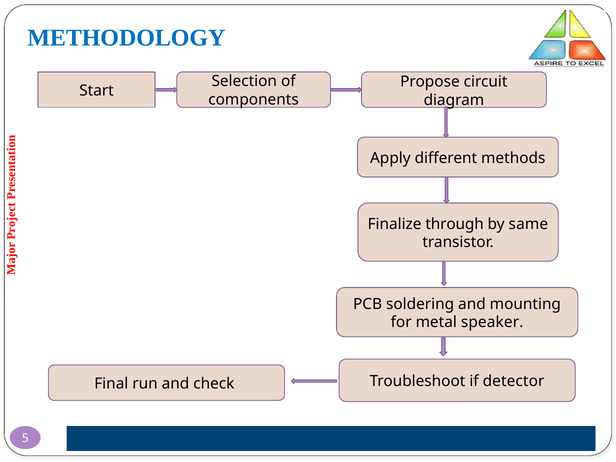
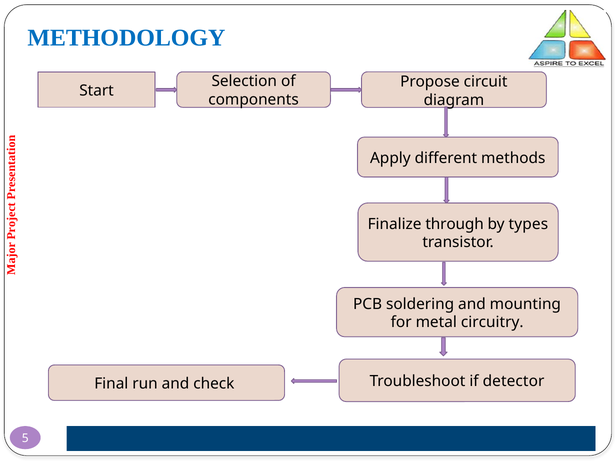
same: same -> types (528, 224)
speaker: speaker -> circuitry (492, 322)
